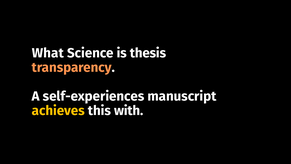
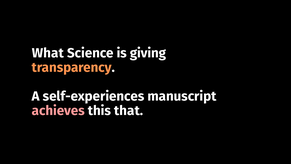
thesis: thesis -> giving (148, 53)
achieves colour: yellow -> pink (58, 111)
with: with -> that (129, 111)
